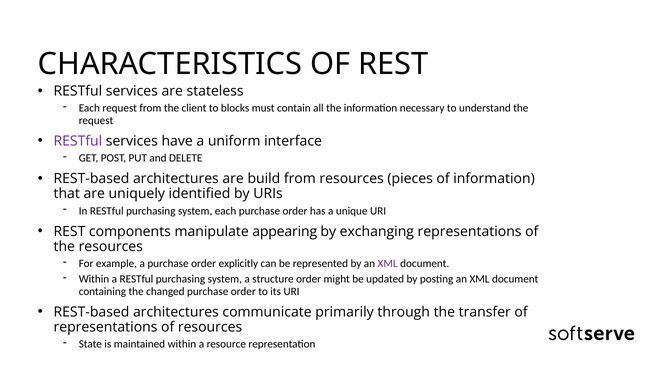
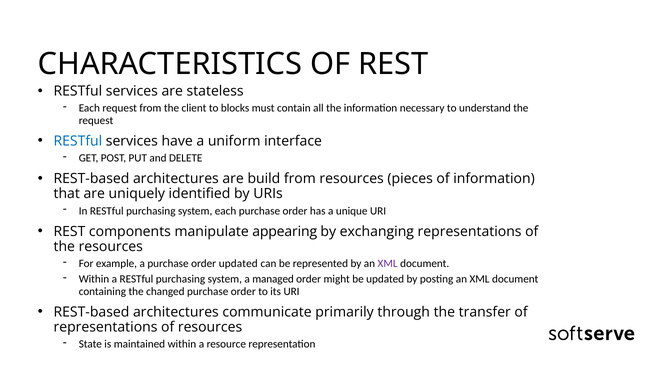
RESTful colour: purple -> blue (78, 141)
order explicitly: explicitly -> updated (238, 264)
structure: structure -> managed (273, 279)
